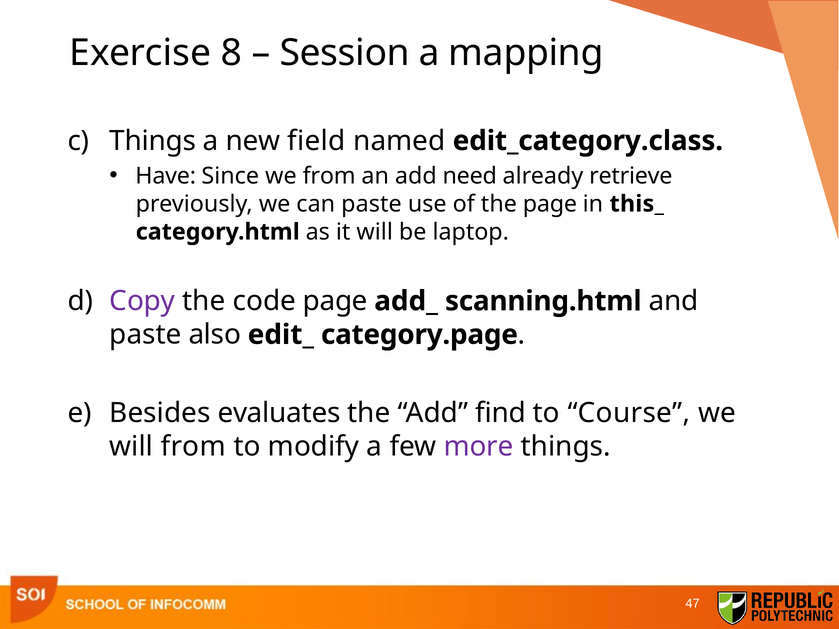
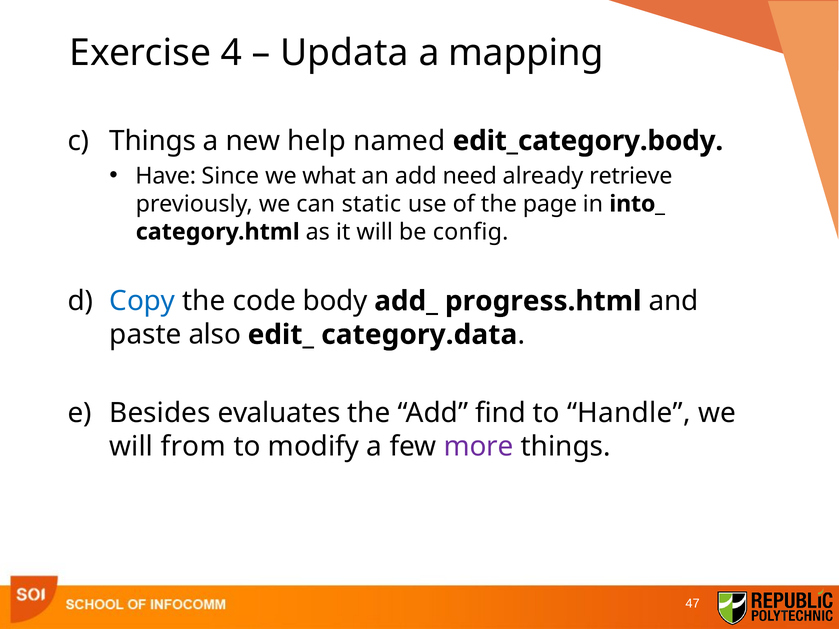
8: 8 -> 4 (231, 53)
Session: Session -> Updata (344, 53)
field: field -> help (317, 141)
edit_category.class: edit_category.class -> edit_category.body (588, 141)
we from: from -> what (329, 176)
can paste: paste -> static (371, 204)
this_: this_ -> into_ (637, 204)
laptop: laptop -> config (471, 232)
Copy colour: purple -> blue (142, 301)
code page: page -> body (335, 301)
scanning.html: scanning.html -> progress.html (543, 301)
category.page: category.page -> category.data (419, 335)
Course: Course -> Handle (629, 413)
